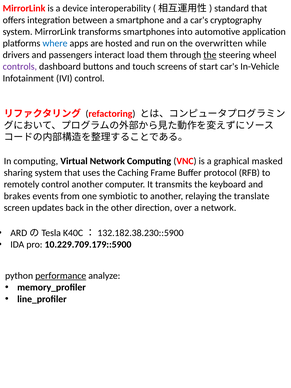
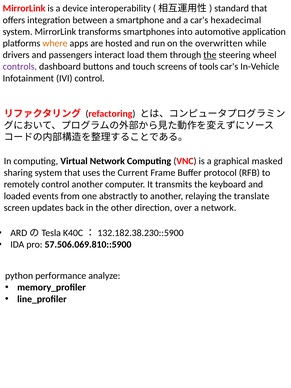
cryptography: cryptography -> hexadecimal (236, 20)
where colour: blue -> orange (55, 43)
start: start -> tools (209, 67)
Caching: Caching -> Current (133, 173)
brakes: brakes -> loaded (17, 196)
symbiotic: symbiotic -> abstractly (118, 196)
10.229.709.179::5900: 10.229.709.179::5900 -> 57.506.069.810::5900 (88, 245)
performance underline: present -> none (61, 276)
